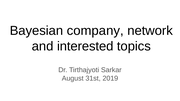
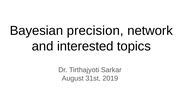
company: company -> precision (95, 31)
